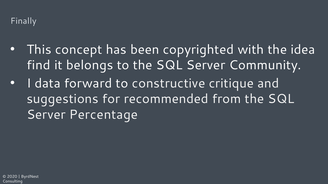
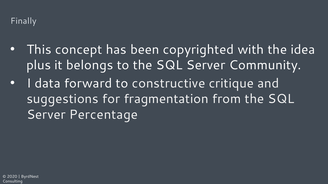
find: find -> plus (39, 65)
recommended: recommended -> fragmentation (166, 99)
